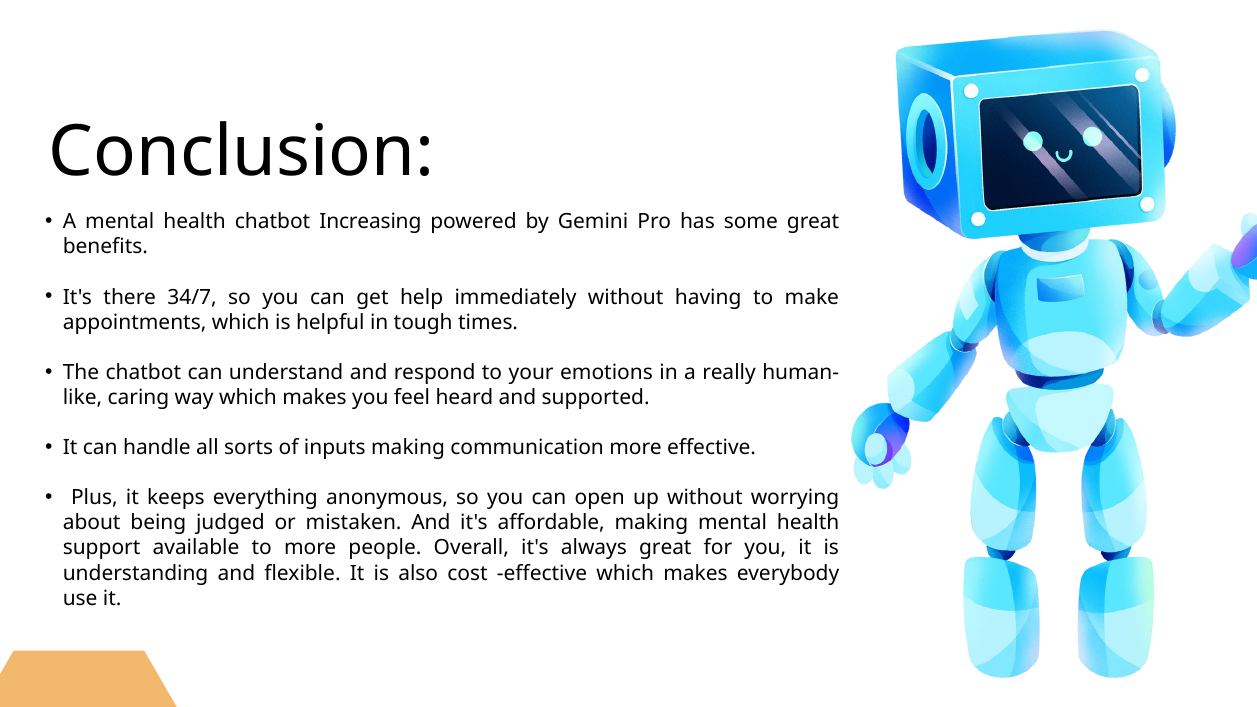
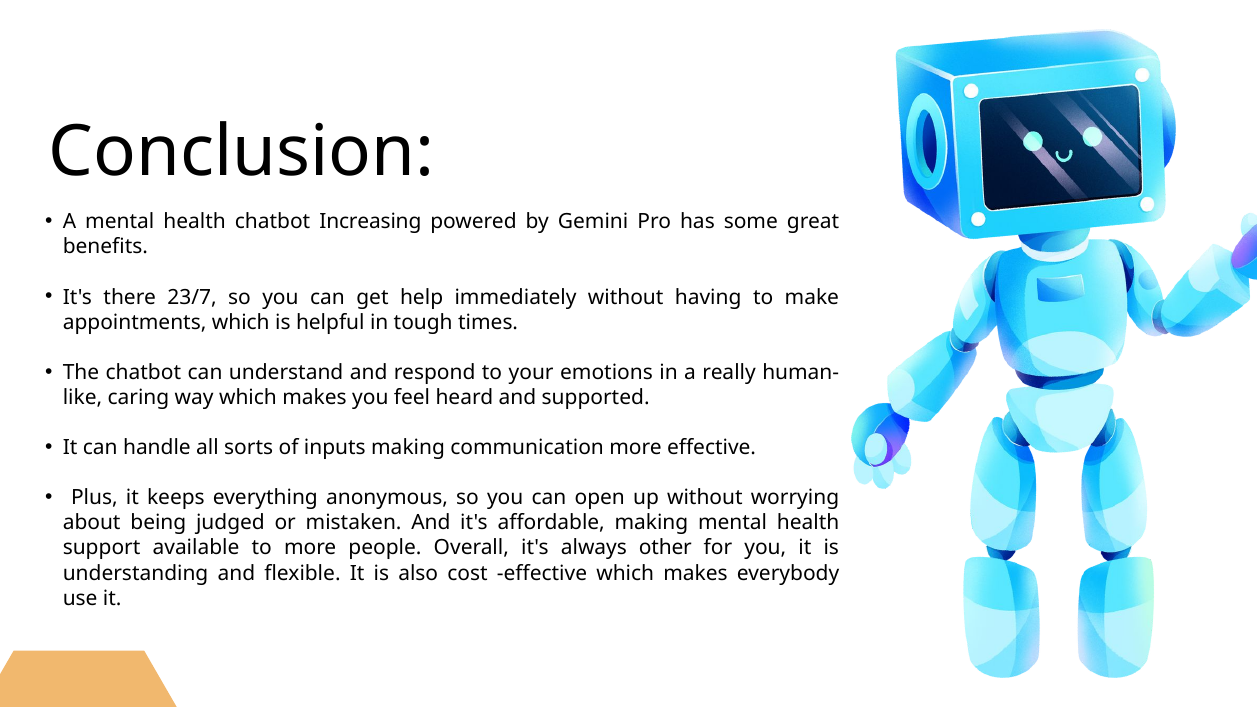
34/7: 34/7 -> 23/7 (192, 297)
always great: great -> other (665, 548)
